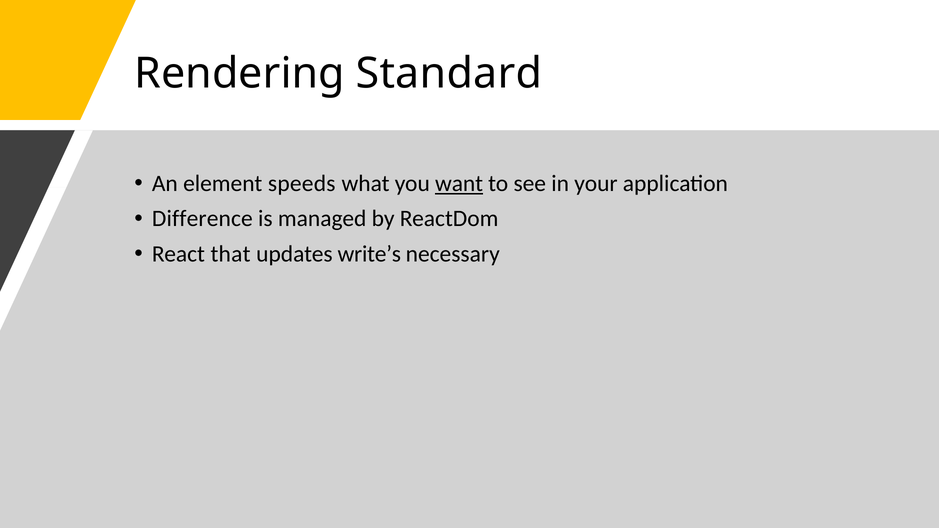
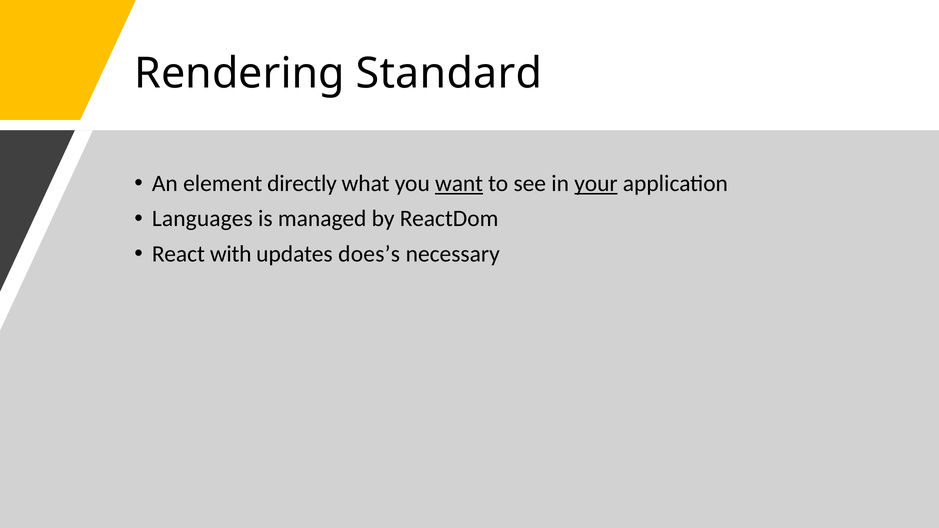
speeds: speeds -> directly (302, 184)
your underline: none -> present (596, 184)
Difference: Difference -> Languages (202, 219)
that: that -> with (231, 254)
write’s: write’s -> does’s (369, 254)
